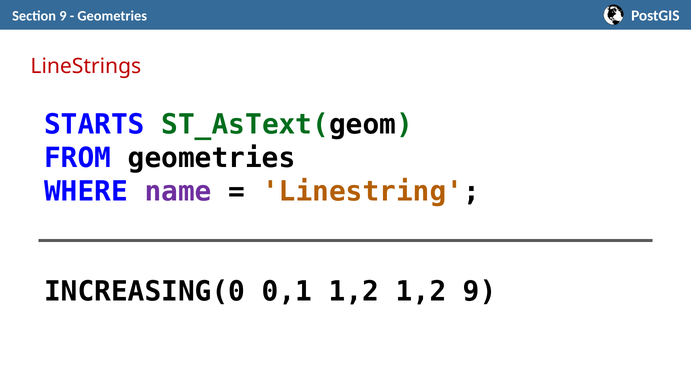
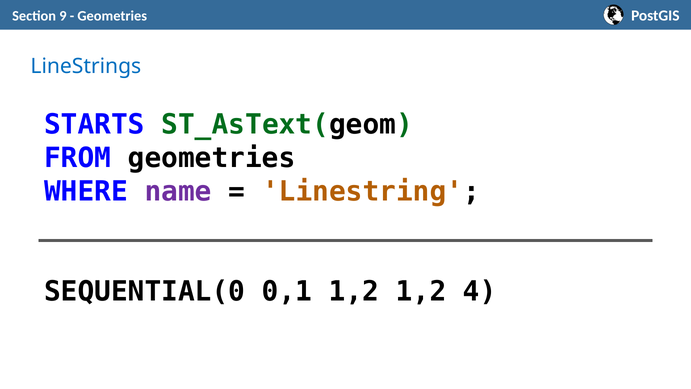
LineStrings colour: red -> blue (86, 66)
INCREASING(0: INCREASING(0 -> SEQUENTIAL(0 (145, 292)
1,2 9: 9 -> 4 (480, 292)
